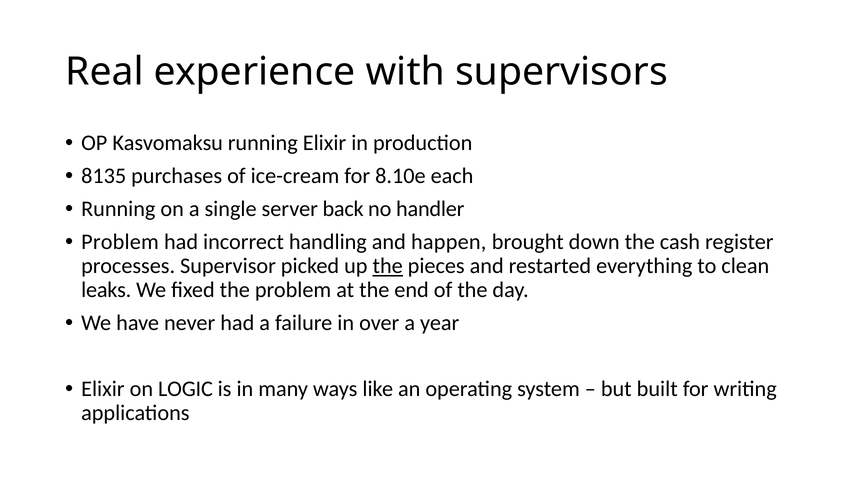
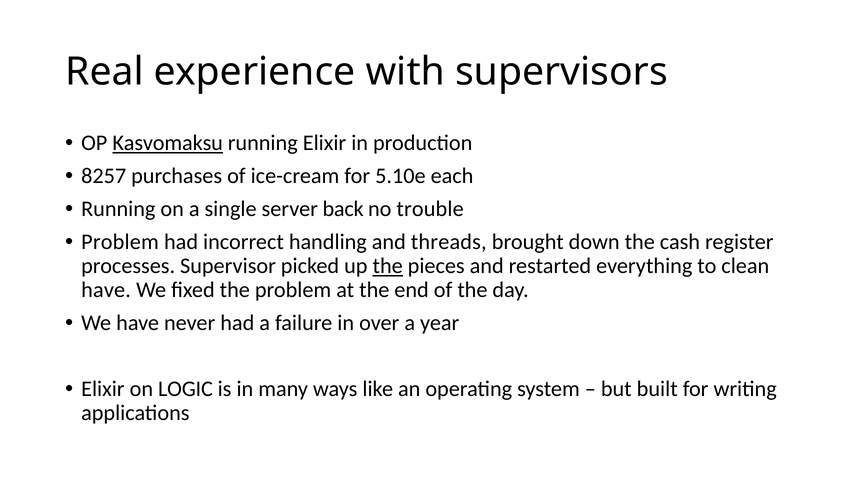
Kasvomaksu underline: none -> present (168, 143)
8135: 8135 -> 8257 (104, 176)
8.10e: 8.10e -> 5.10e (400, 176)
handler: handler -> trouble (430, 209)
happen: happen -> threads (449, 242)
leaks: leaks -> have (106, 290)
